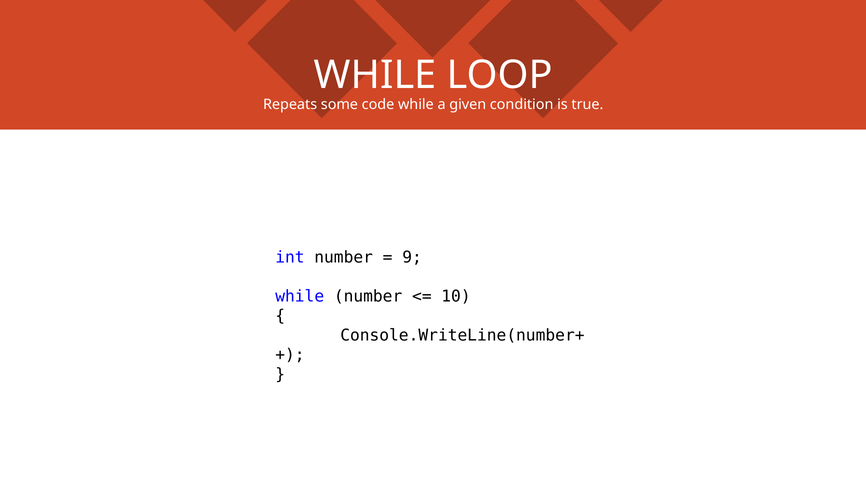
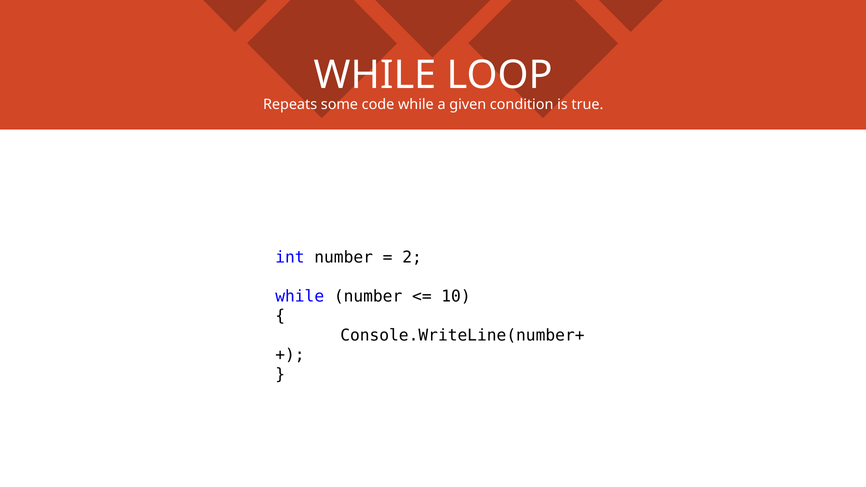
9: 9 -> 2 (412, 258)
